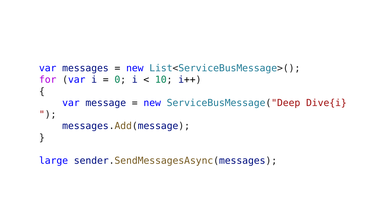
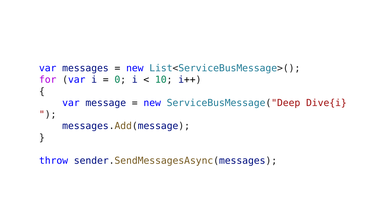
large: large -> throw (54, 161)
